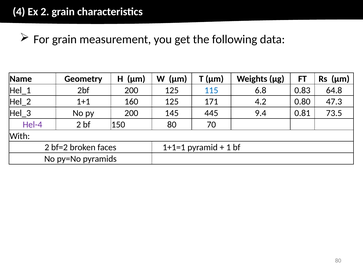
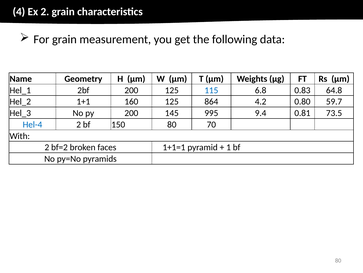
171: 171 -> 864 (211, 101)
47.3: 47.3 -> 59.7 (334, 101)
445: 445 -> 995 (211, 113)
Hel-4 colour: purple -> blue (32, 124)
